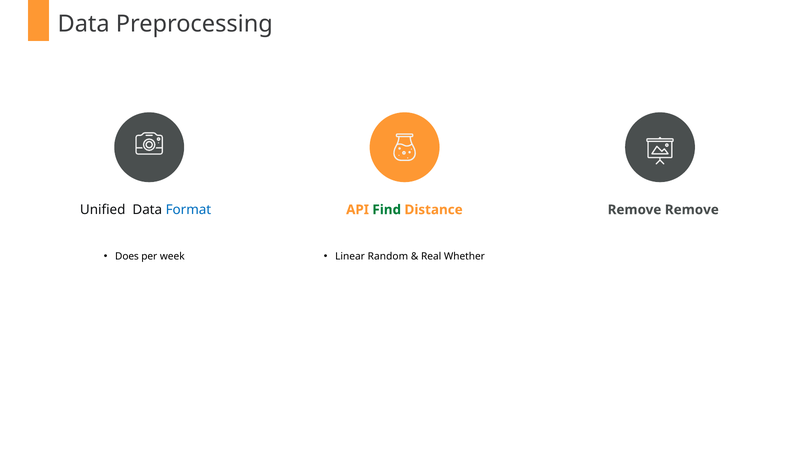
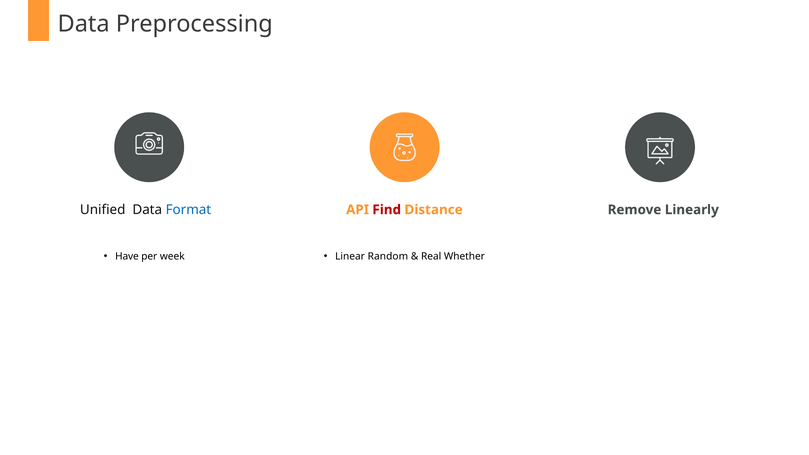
Find colour: green -> red (387, 210)
Remove Remove: Remove -> Linearly (692, 210)
Does: Does -> Have (127, 256)
